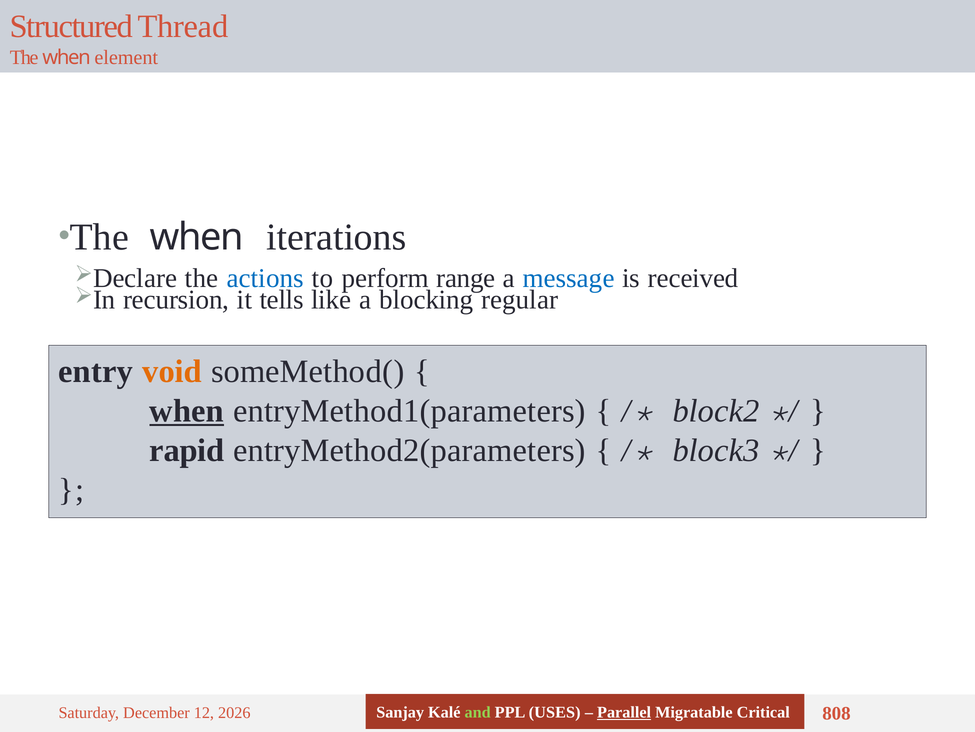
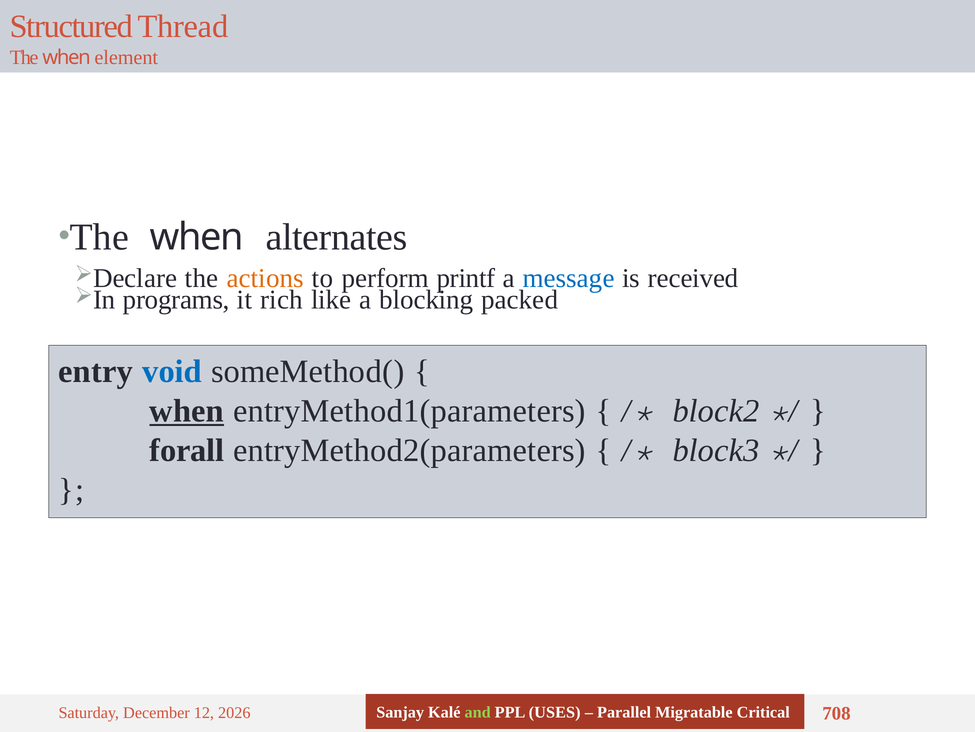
iterations: iterations -> alternates (337, 237)
actions colour: blue -> orange (265, 278)
range: range -> printf (466, 278)
recursion: recursion -> programs (176, 299)
tells: tells -> rich (281, 299)
regular: regular -> packed (520, 299)
void colour: orange -> blue (172, 371)
rapid: rapid -> forall (187, 450)
Parallel underline: present -> none (624, 712)
808: 808 -> 708 (836, 713)
